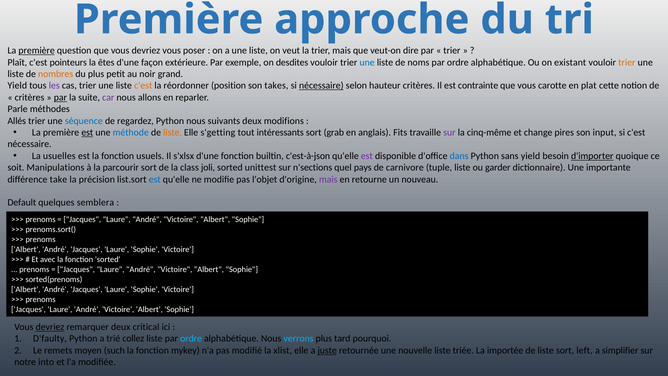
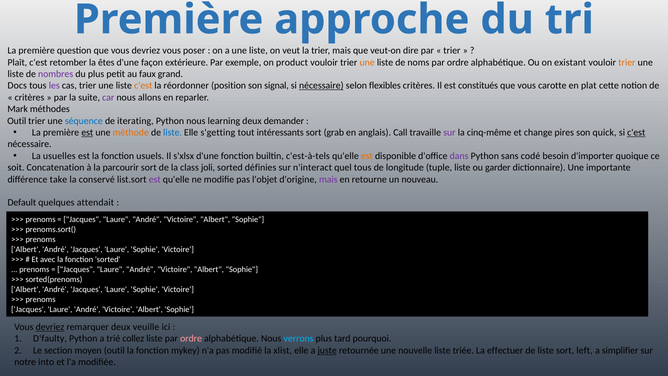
première underline: present -> none (37, 51)
pointeurs: pointeurs -> retomber (68, 62)
desdites: desdites -> product (292, 62)
une colour: blue -> orange (367, 62)
nombres colour: orange -> purple (56, 74)
noir: noir -> faux (147, 74)
Yield: Yield -> Docs (17, 86)
takes: takes -> signal (277, 86)
hauteur: hauteur -> flexibles (385, 86)
contrainte: contrainte -> constitués (478, 86)
par underline: present -> none (60, 97)
Parle: Parle -> Mark (18, 109)
Allés: Allés -> Outil (17, 121)
regardez: regardez -> iterating (135, 121)
suivants: suivants -> learning (224, 121)
modifions: modifions -> demander (284, 121)
méthode colour: blue -> orange (131, 132)
liste colour: orange -> blue (173, 132)
Fits: Fits -> Call (400, 132)
input: input -> quick (605, 132)
c'est underline: none -> present (636, 132)
c'est-à-json: c'est-à-json -> c'est-à-tels (308, 156)
est colour: purple -> orange (367, 156)
dans colour: blue -> purple (459, 156)
sans yield: yield -> codé (531, 156)
d'importer underline: present -> none (592, 156)
Manipulations: Manipulations -> Concatenation (56, 168)
unittest: unittest -> définies (261, 168)
n'sections: n'sections -> n'interact (313, 168)
quel pays: pays -> tous (363, 168)
carnivore: carnivore -> longitude (405, 168)
précision: précision -> conservé (97, 179)
est colour: blue -> purple (155, 179)
semblera: semblera -> attendait (95, 203)
critical: critical -> veuille (146, 327)
ordre colour: light blue -> pink (191, 338)
remets: remets -> section (58, 350)
moyen such: such -> outil (114, 350)
importée: importée -> effectuer (505, 350)
